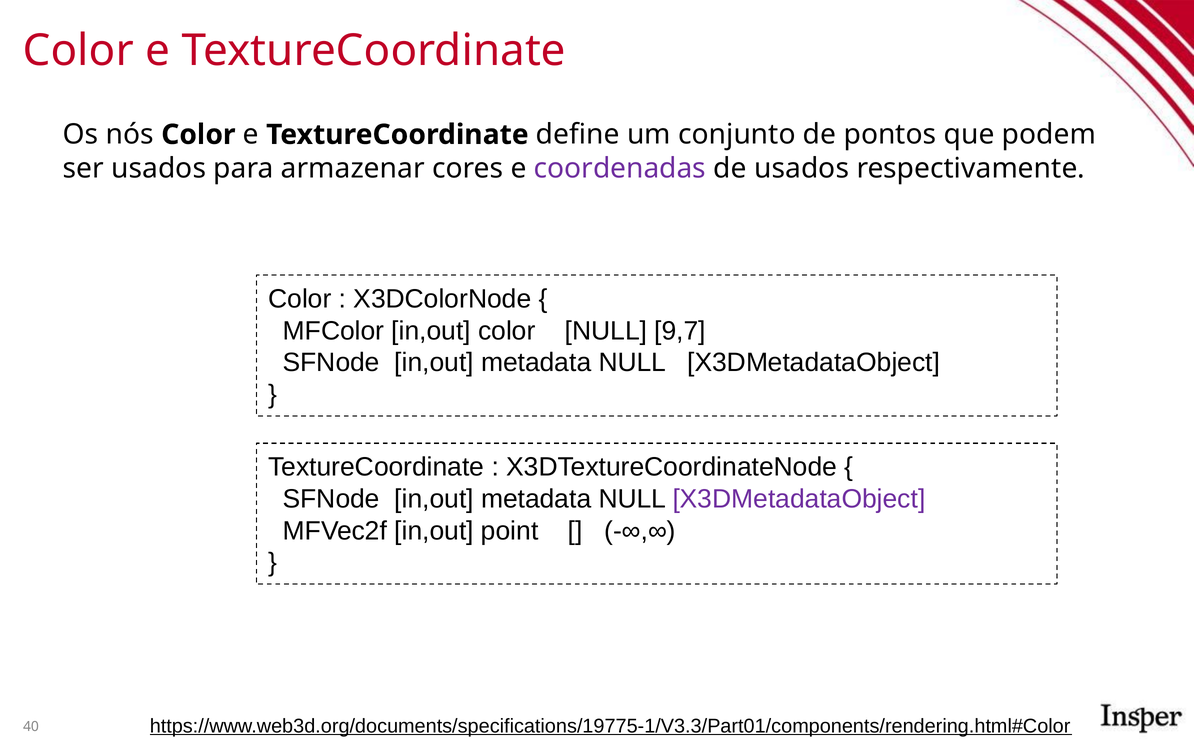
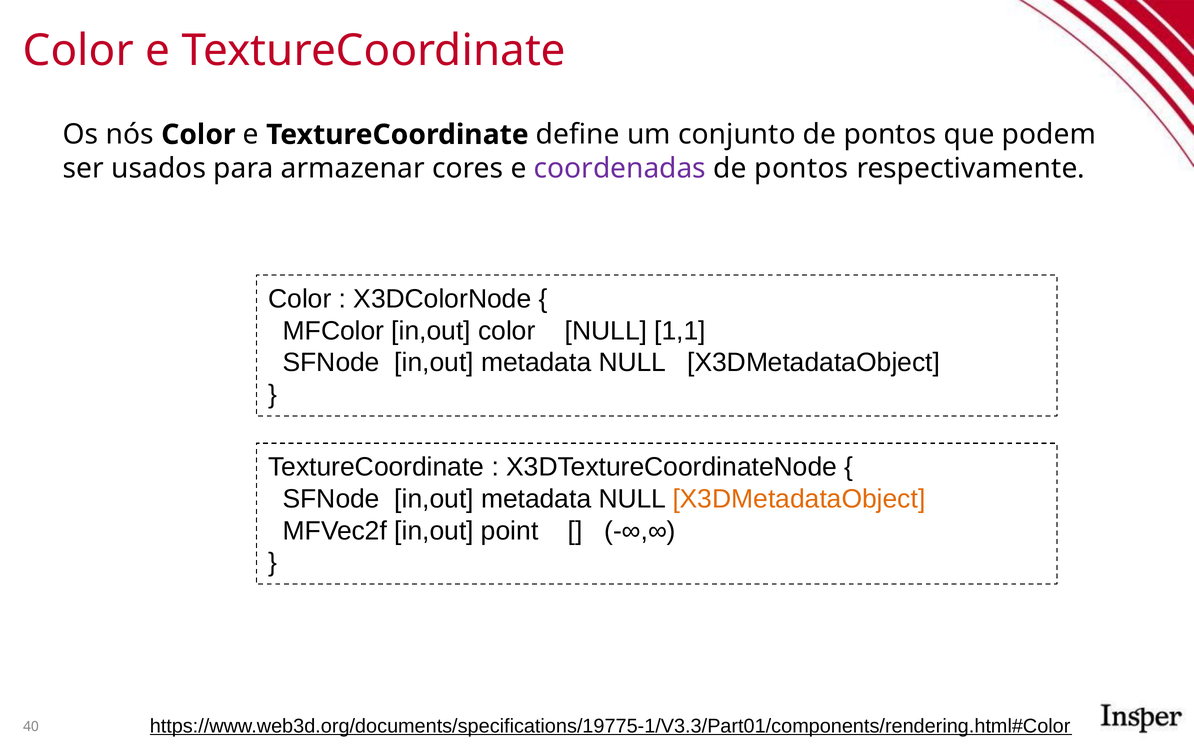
usados: usados -> pontos (801, 168)
9,7: 9,7 -> 1,1 (680, 330)
X3DMetadataObject colour: purple -> orange (799, 498)
